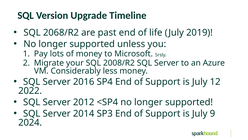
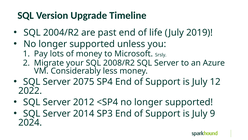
2068/R2: 2068/R2 -> 2004/R2 (61, 33)
2016: 2016 -> 2075 (84, 81)
